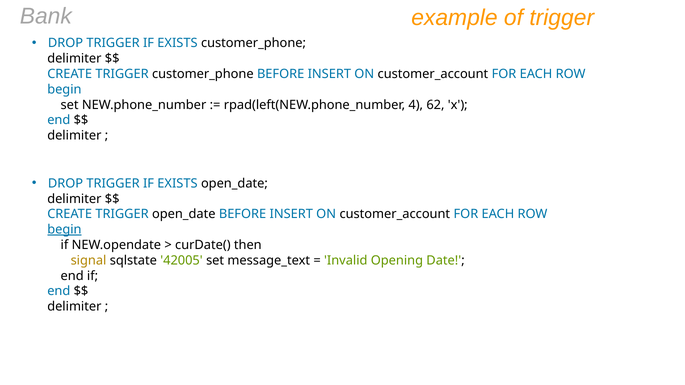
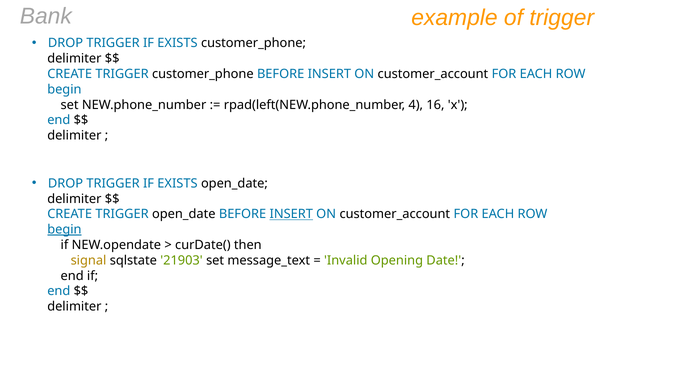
62: 62 -> 16 (435, 105)
INSERT underline: none -> present (291, 214)
42005: 42005 -> 21903 (182, 261)
